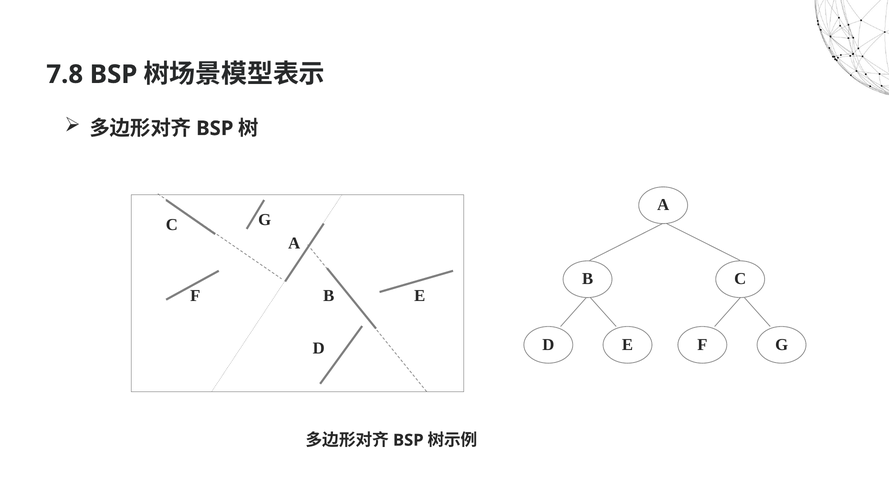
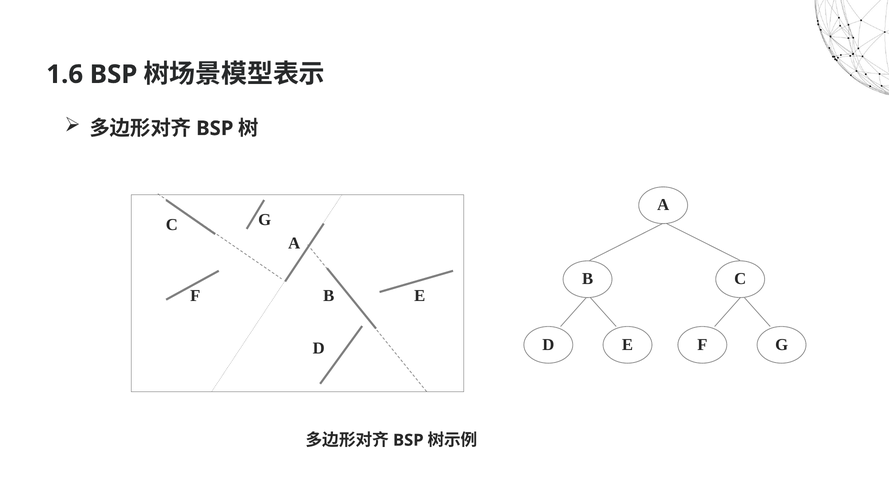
7.8: 7.8 -> 1.6 (65, 74)
